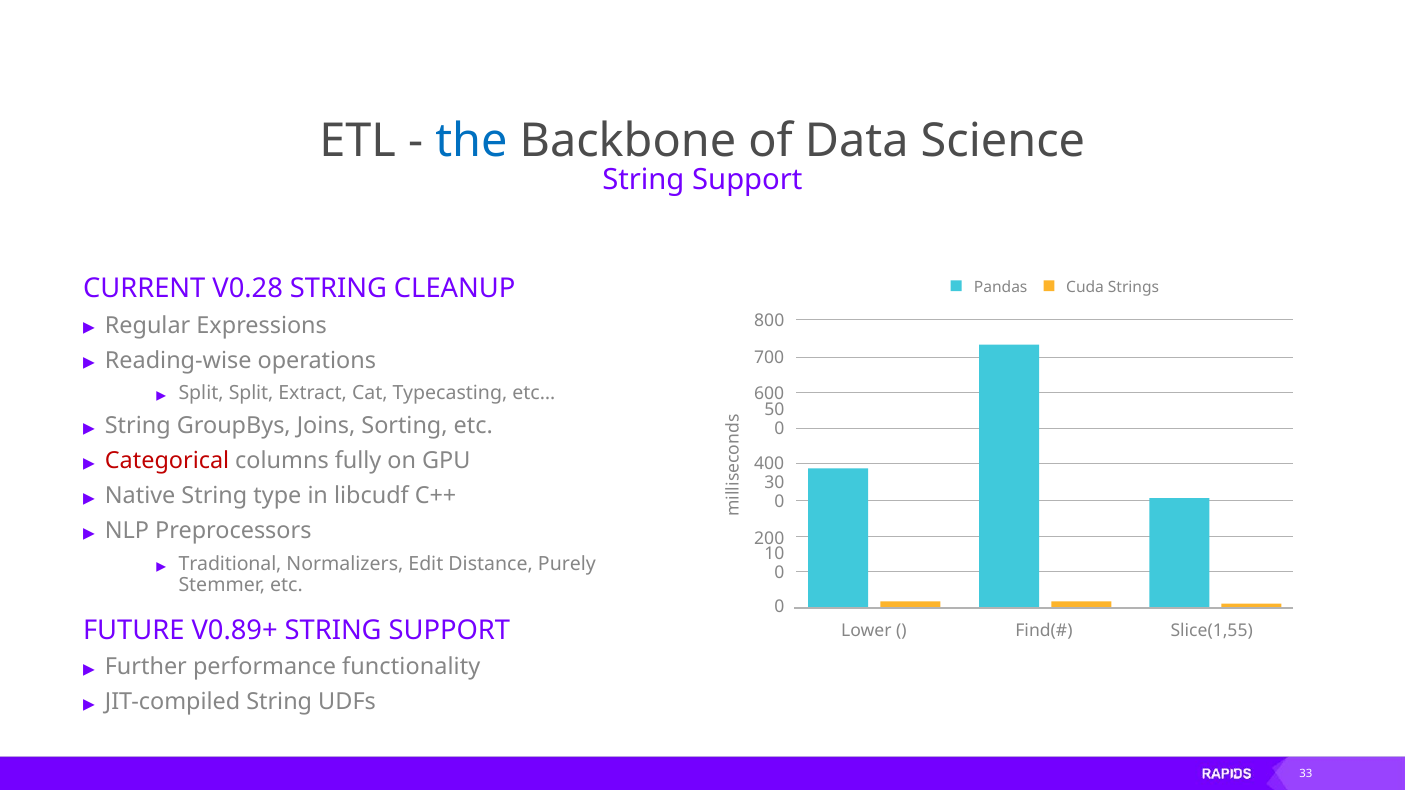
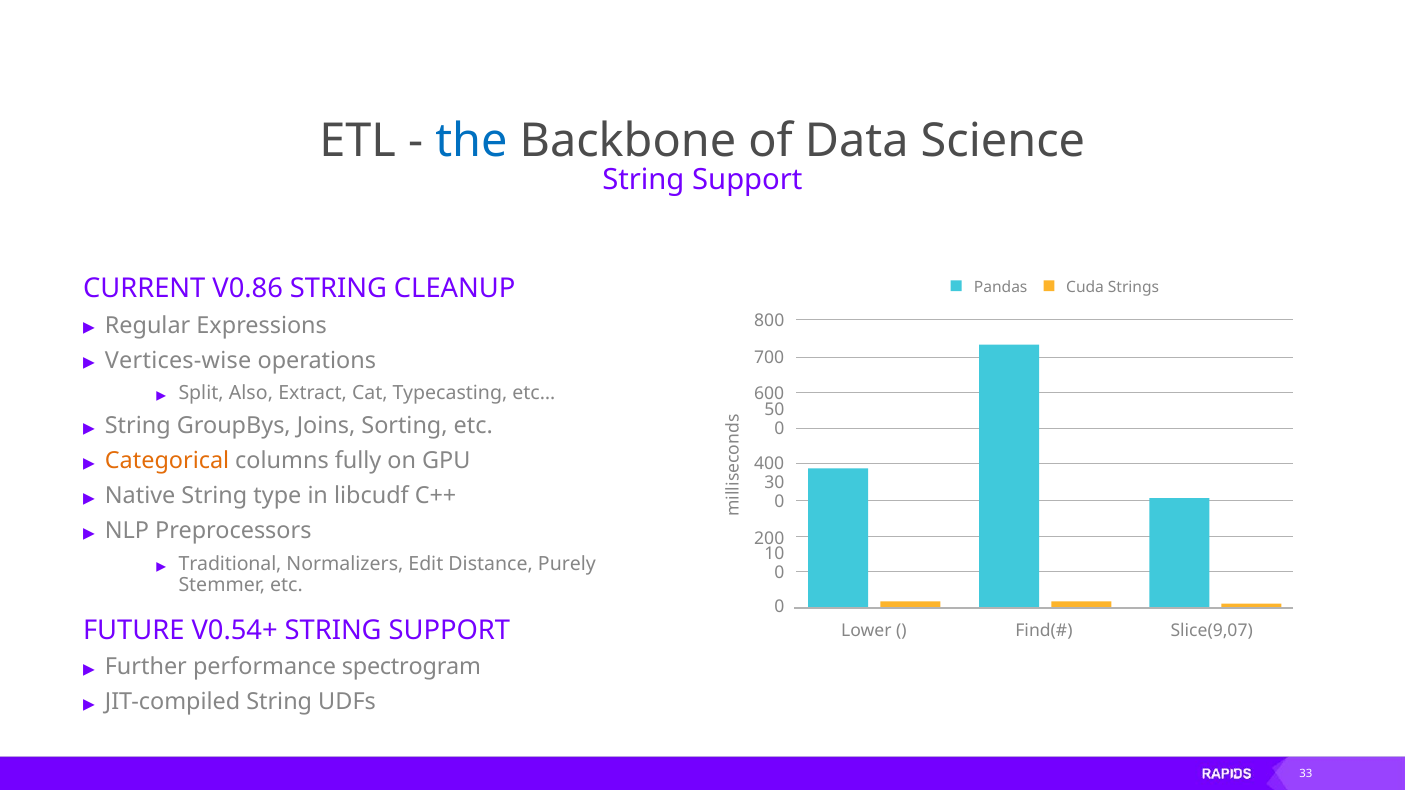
V0.28: V0.28 -> V0.86 (248, 288)
Reading-wise: Reading-wise -> Vertices-wise (178, 360)
Split Split: Split -> Also (251, 393)
Categorical colour: red -> orange (167, 461)
V0.89+: V0.89+ -> V0.54+ (235, 630)
Slice(1,55: Slice(1,55 -> Slice(9,07 (1212, 631)
functionality: functionality -> spectrogram (411, 667)
